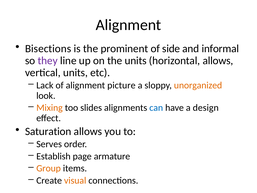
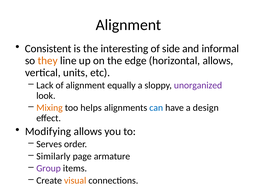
Bisections: Bisections -> Consistent (48, 49)
prominent: prominent -> interesting (124, 49)
they colour: purple -> orange (48, 61)
the units: units -> edge (136, 61)
picture: picture -> equally (121, 85)
unorganized colour: orange -> purple (198, 85)
slides: slides -> helps (91, 108)
Saturation: Saturation -> Modifying (48, 131)
Establish: Establish -> Similarly (53, 156)
Group colour: orange -> purple (49, 168)
